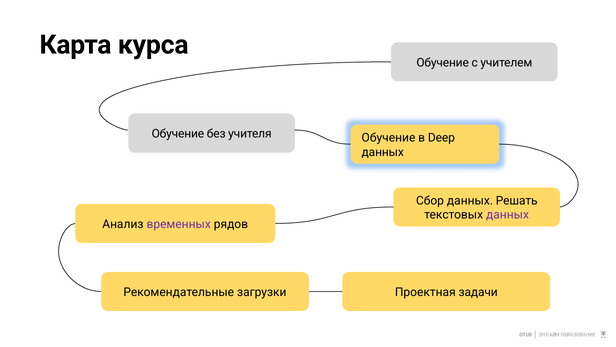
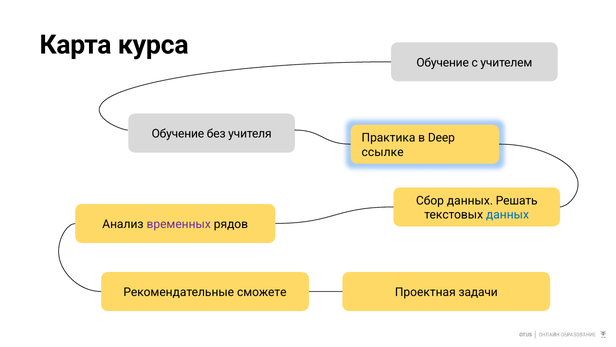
учителя Обучение: Обучение -> Практика (389, 138)
данных: данных -> ссылке (383, 152)
данных colour: purple -> blue (508, 215)
загрузки: загрузки -> сможете (262, 292)
